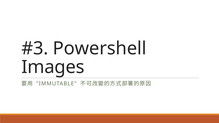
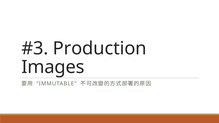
Powershell: Powershell -> Production (100, 49)
